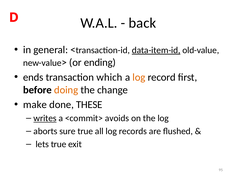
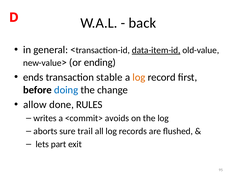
which: which -> stable (109, 77)
doing colour: orange -> blue (66, 90)
make: make -> allow (35, 105)
THESE: THESE -> RULES (89, 105)
writes underline: present -> none (45, 118)
sure true: true -> trail (85, 131)
lets true: true -> part (59, 144)
